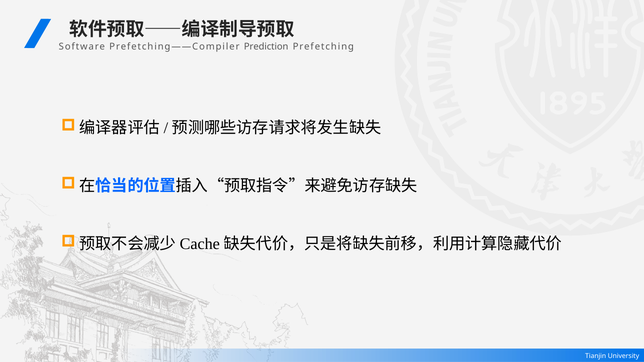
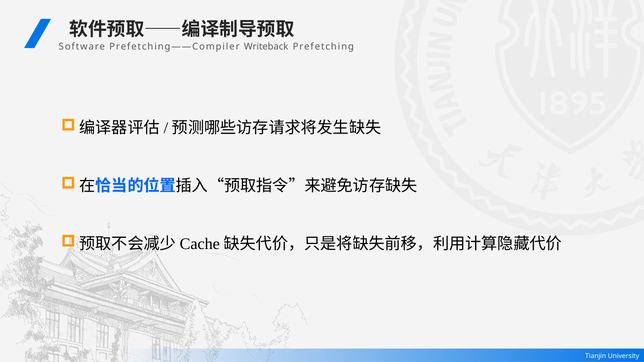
Prediction: Prediction -> Writeback (266, 47)
